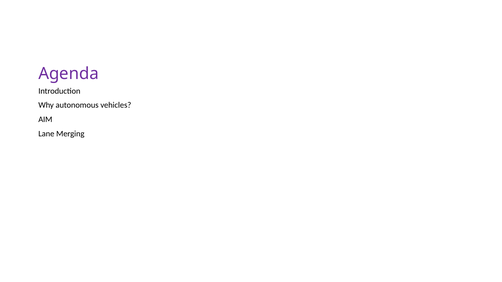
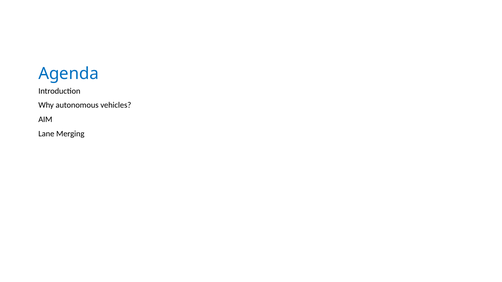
Agenda colour: purple -> blue (69, 74)
